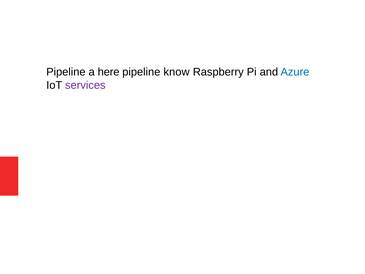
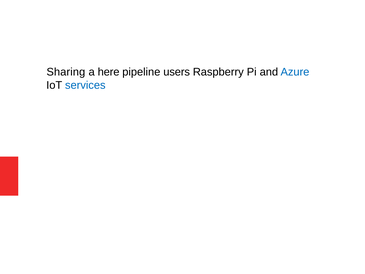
Pipeline: Pipeline -> Sharing (66, 72)
know: know -> users (177, 72)
services colour: purple -> blue (85, 85)
